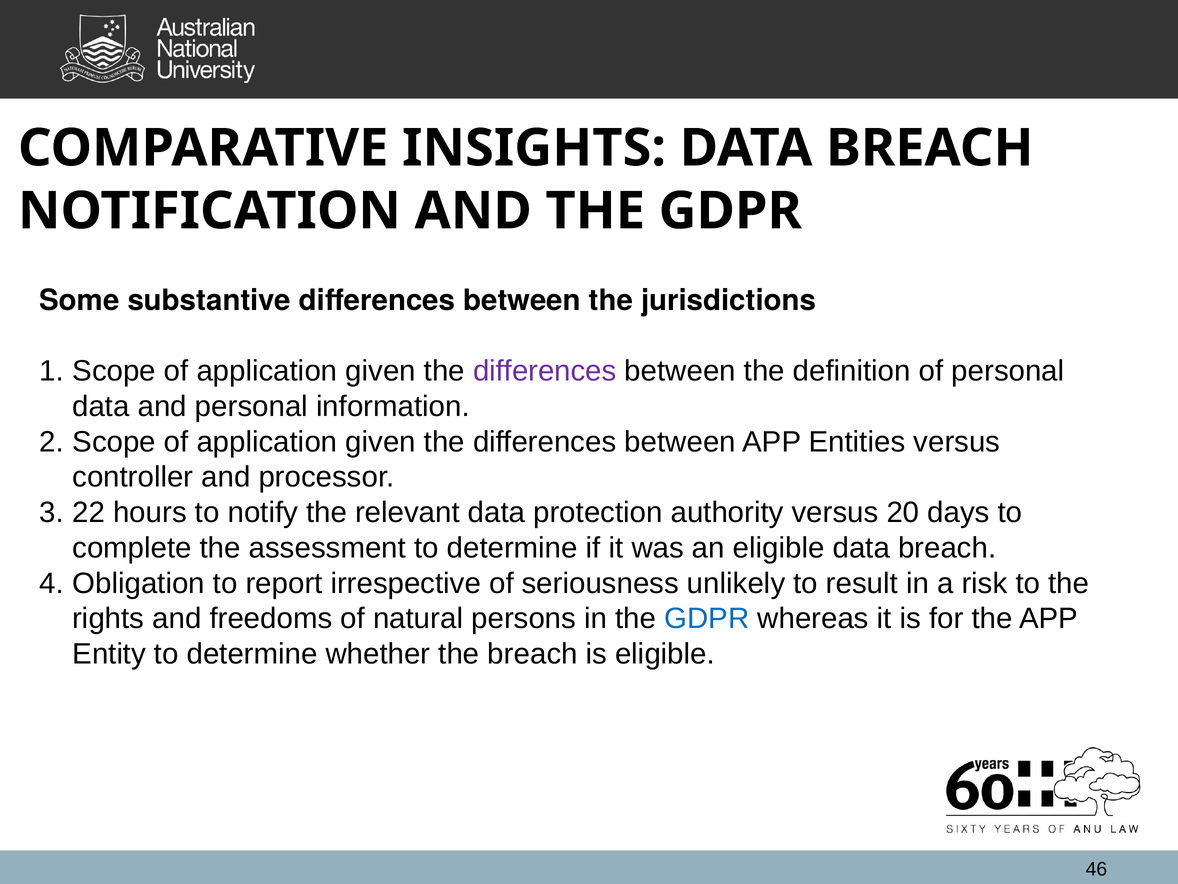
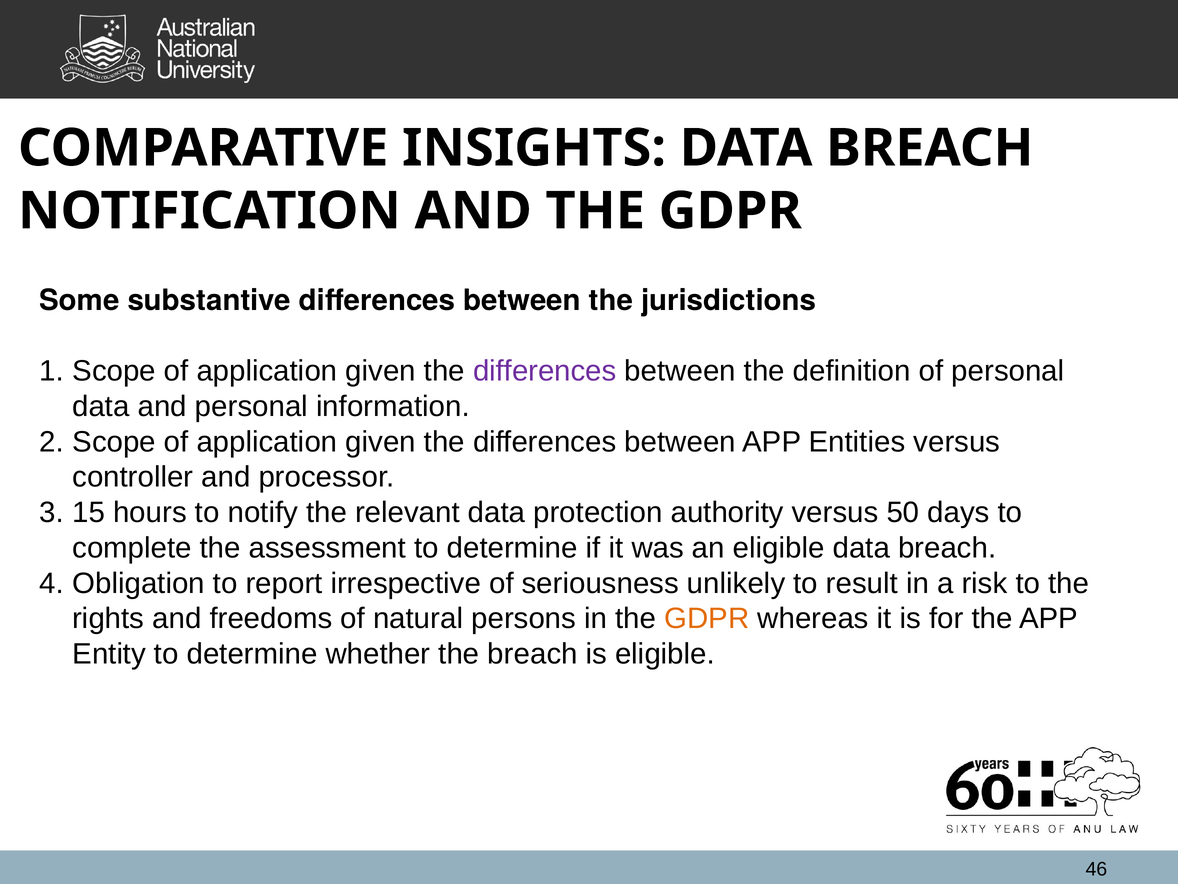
22: 22 -> 15 (89, 512)
20: 20 -> 50 (903, 512)
GDPR colour: blue -> orange (707, 618)
